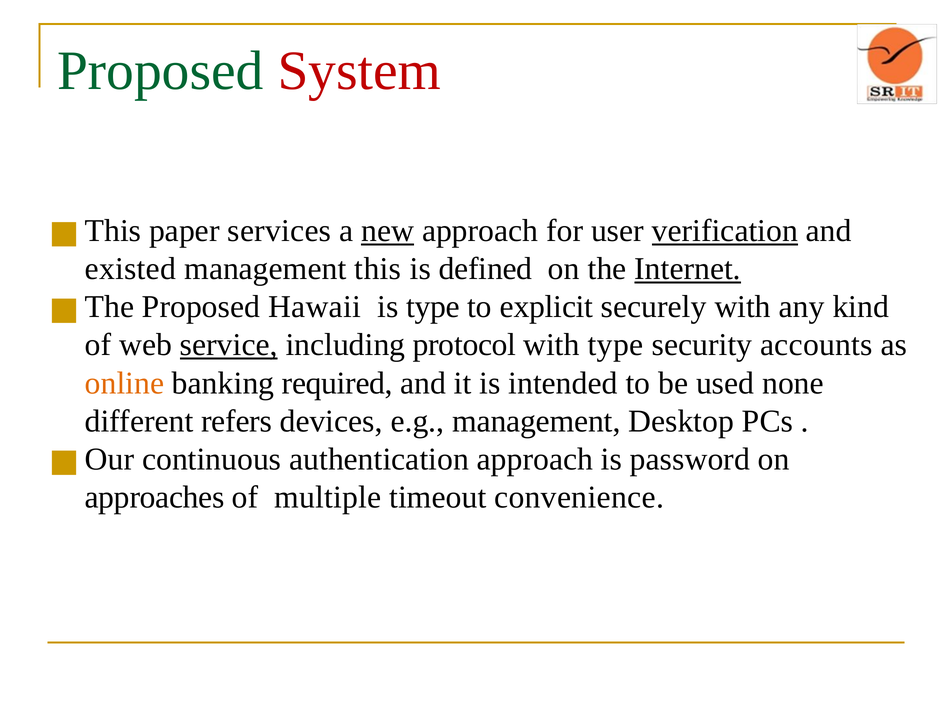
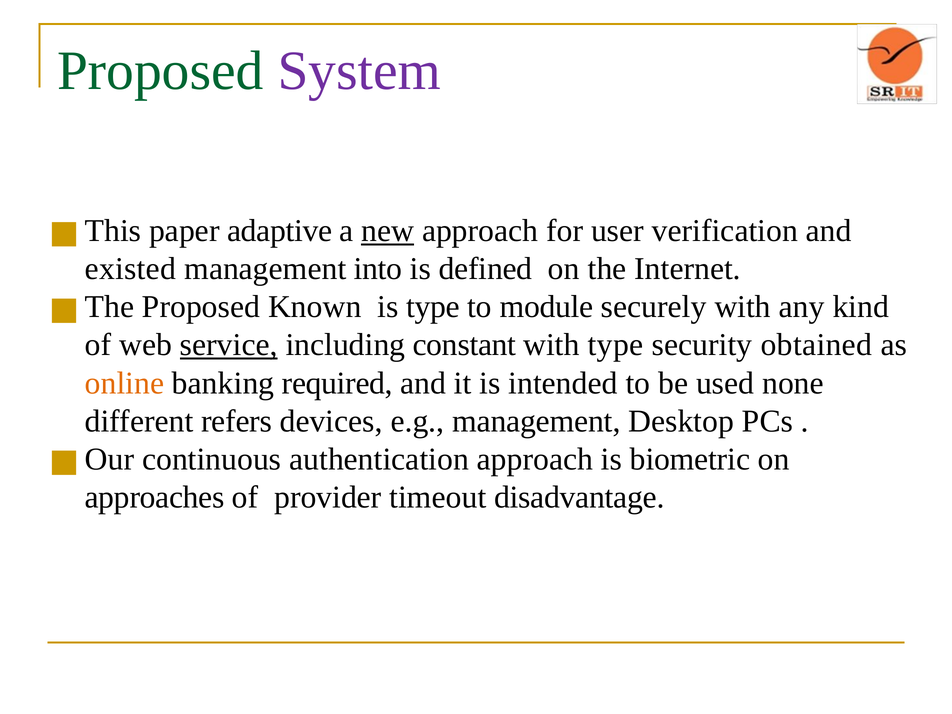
System colour: red -> purple (359, 71)
services: services -> adaptive (280, 231)
verification underline: present -> none (725, 231)
this: this -> into (378, 269)
Internet underline: present -> none (688, 269)
Hawaii: Hawaii -> Known (315, 307)
explicit: explicit -> module (547, 307)
protocol: protocol -> constant (464, 345)
accounts: accounts -> obtained (816, 345)
password: password -> biometric (690, 459)
multiple: multiple -> provider (328, 497)
convenience: convenience -> disadvantage (579, 497)
